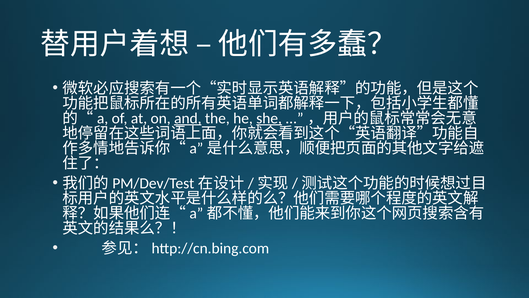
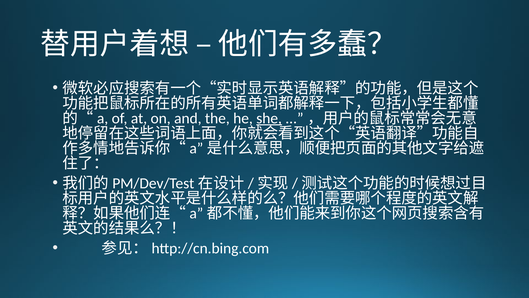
and underline: present -> none (188, 118)
